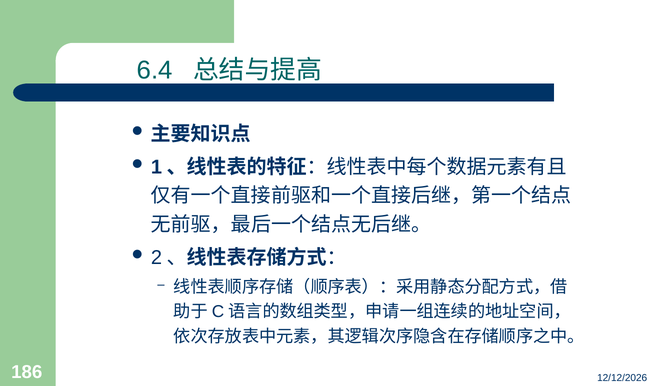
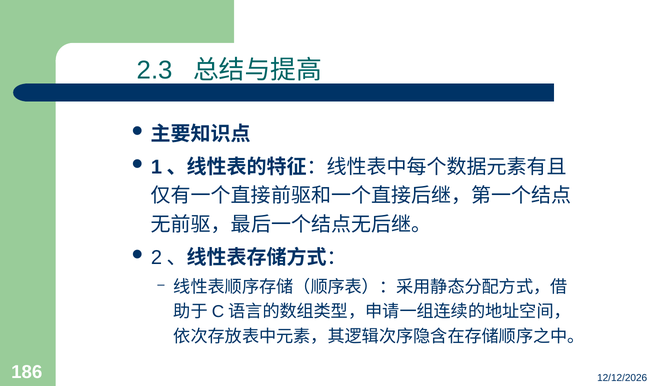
6.4: 6.4 -> 2.3 (155, 70)
